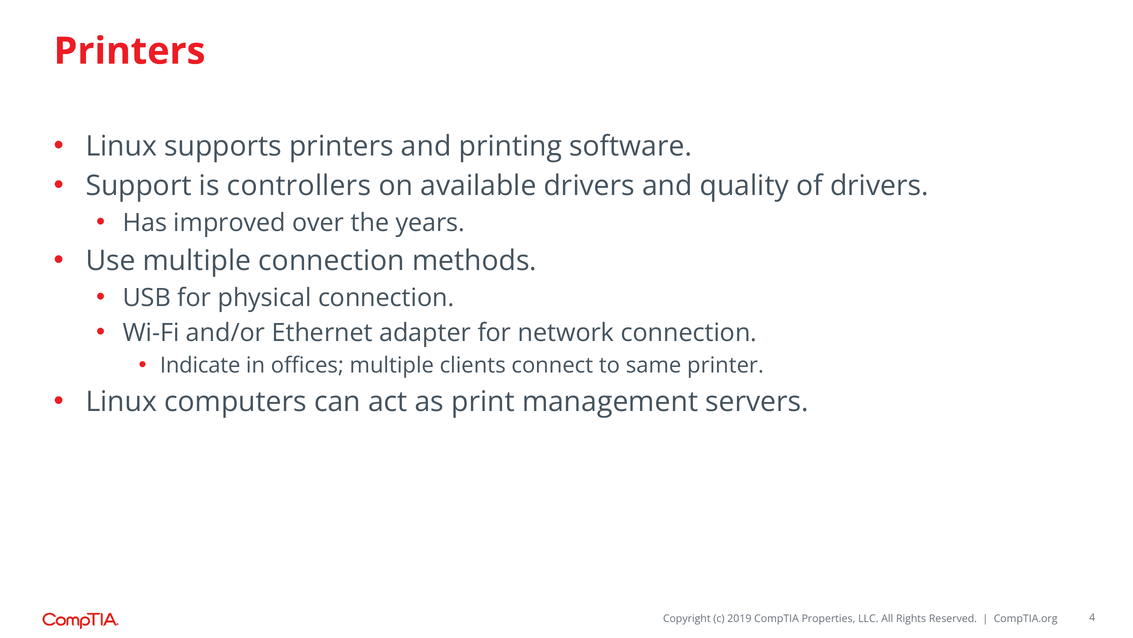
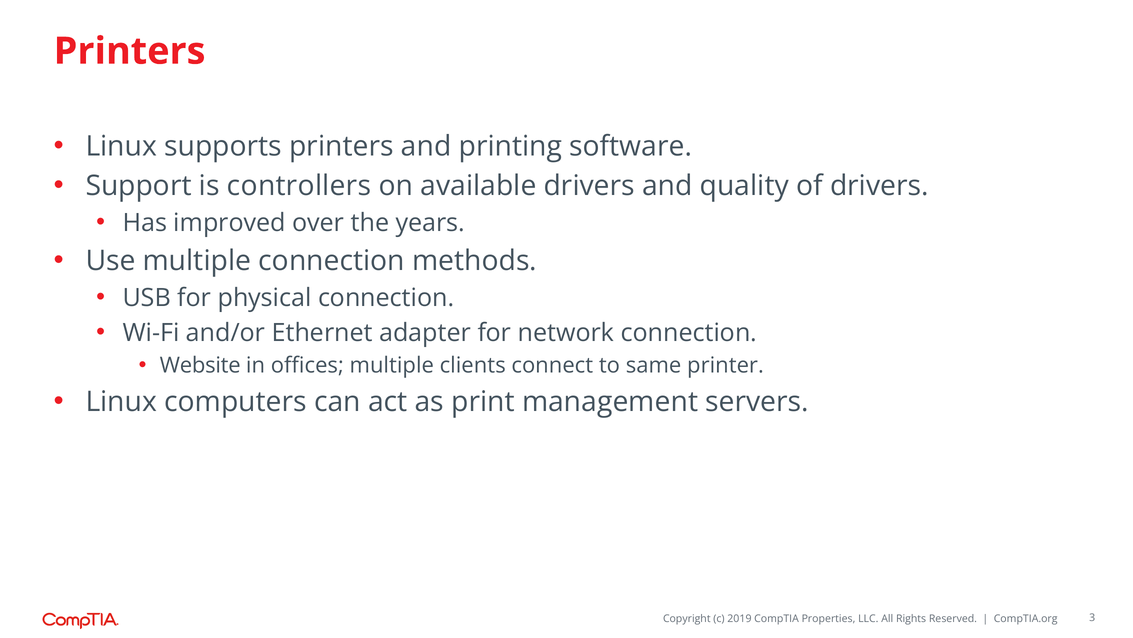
Indicate: Indicate -> Website (200, 365)
4: 4 -> 3 (1092, 617)
